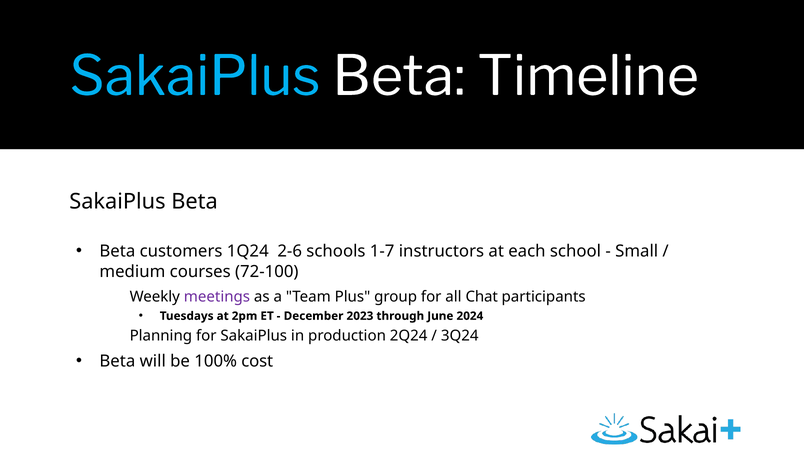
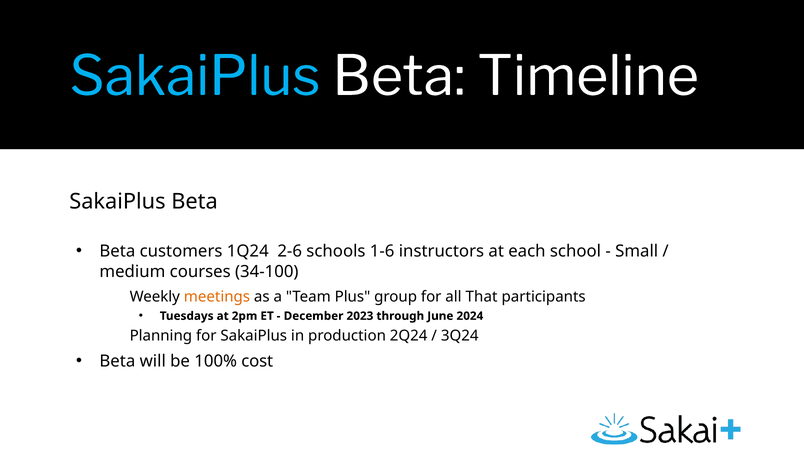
1-7: 1-7 -> 1-6 (382, 252)
72-100: 72-100 -> 34-100 (267, 272)
meetings colour: purple -> orange (217, 297)
Chat: Chat -> That (482, 297)
